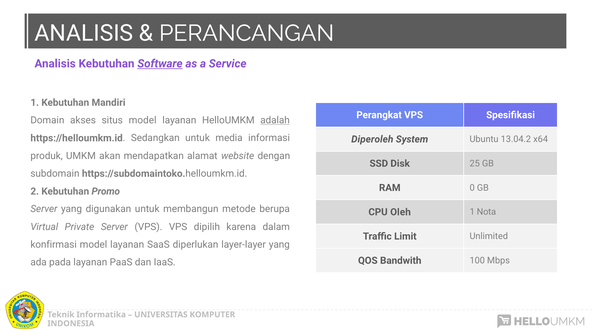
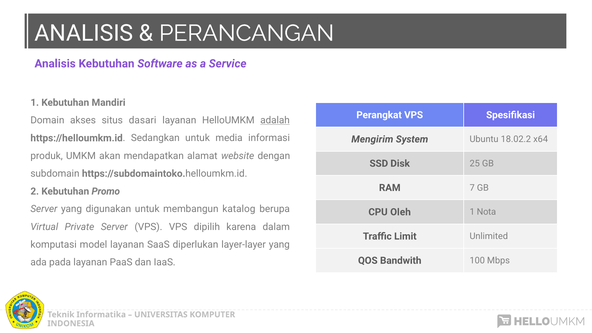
Software underline: present -> none (160, 64)
situs model: model -> dasari (143, 120)
Diperoleh: Diperoleh -> Mengirim (372, 139)
13.04.2: 13.04.2 -> 18.02.2 (516, 139)
0: 0 -> 7 (472, 188)
metode: metode -> katalog (239, 209)
konfirmasi: konfirmasi -> komputasi (54, 245)
